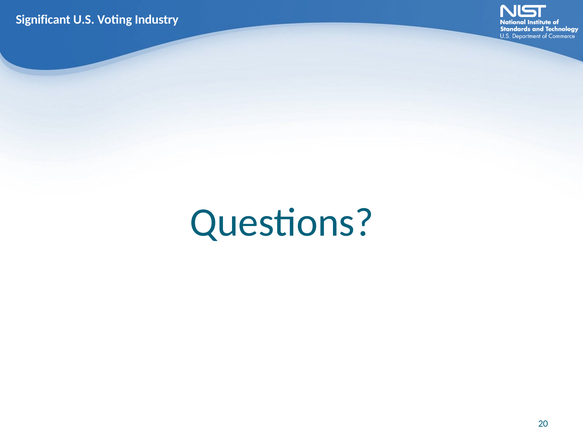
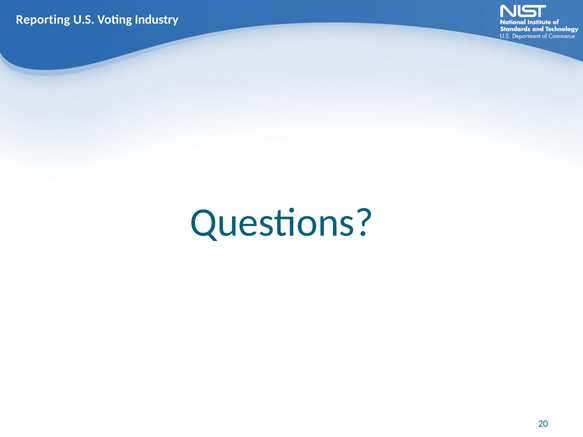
Significant: Significant -> Reporting (43, 20)
